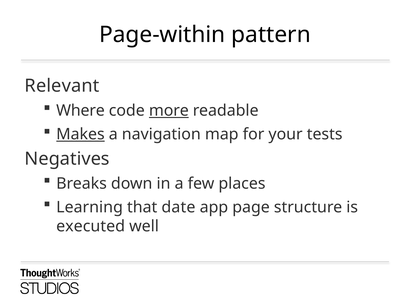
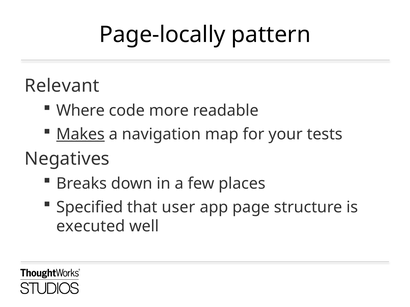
Page-within: Page-within -> Page-locally (162, 35)
more underline: present -> none (169, 111)
Learning: Learning -> Specified (90, 208)
date: date -> user (178, 208)
